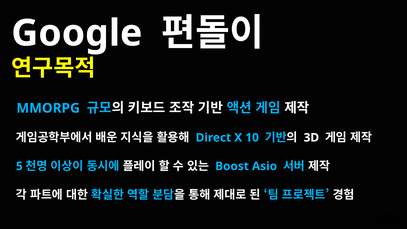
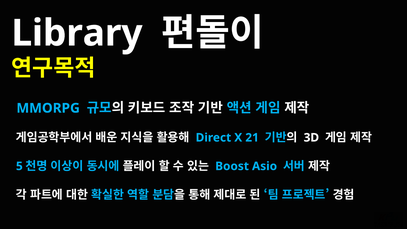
Google: Google -> Library (77, 33)
10: 10 -> 21 (252, 138)
